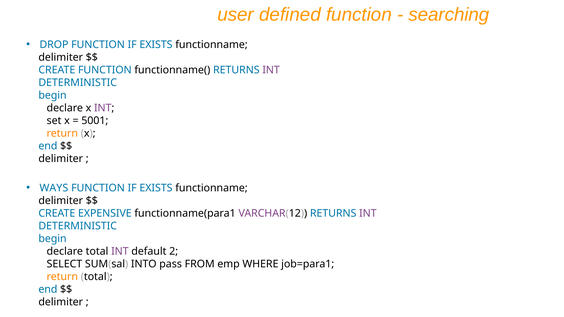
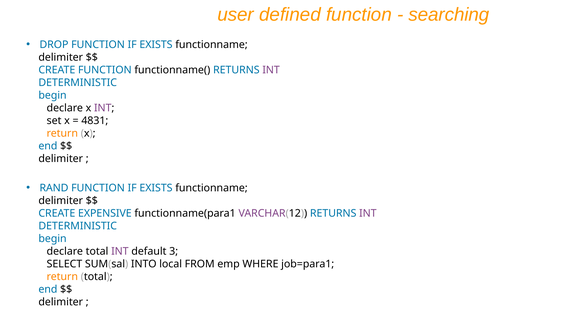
5001: 5001 -> 4831 (95, 121)
WAYS: WAYS -> RAND (54, 188)
2: 2 -> 3 (174, 252)
pass: pass -> local (171, 264)
